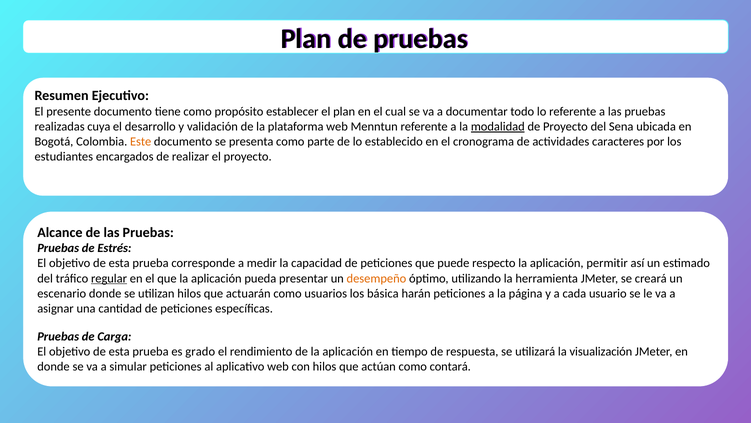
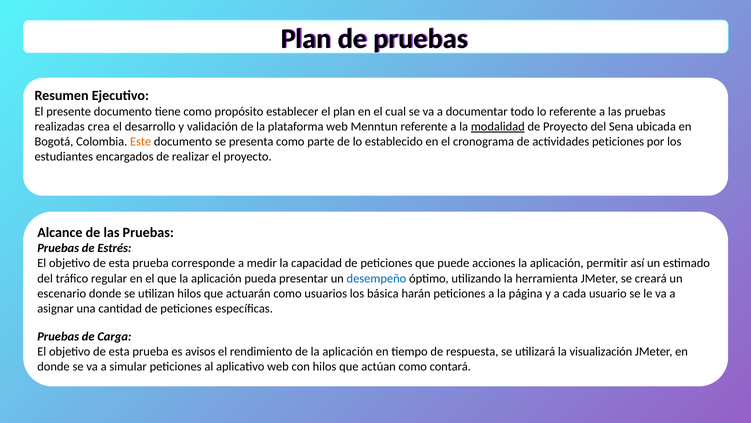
cuya: cuya -> crea (99, 126)
actividades caracteres: caracteres -> peticiones (618, 141)
respecto: respecto -> acciones (494, 263)
regular underline: present -> none (109, 278)
desempeño colour: orange -> blue (376, 278)
grado: grado -> avisos (200, 351)
